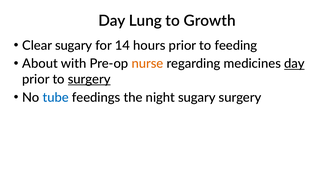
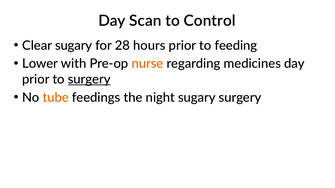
Lung: Lung -> Scan (145, 21)
Growth: Growth -> Control (210, 21)
14: 14 -> 28 (122, 46)
About: About -> Lower (40, 64)
day underline: present -> none (294, 64)
tube colour: blue -> orange (56, 98)
